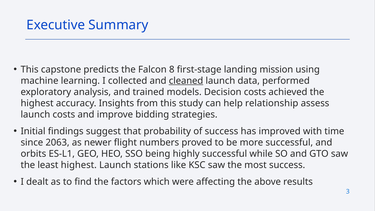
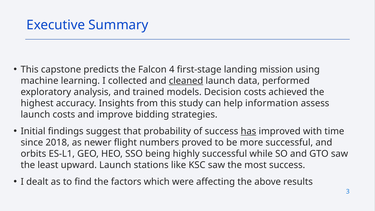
8: 8 -> 4 (172, 70)
relationship: relationship -> information (272, 103)
has underline: none -> present (248, 131)
2063: 2063 -> 2018 (57, 143)
least highest: highest -> upward (79, 165)
